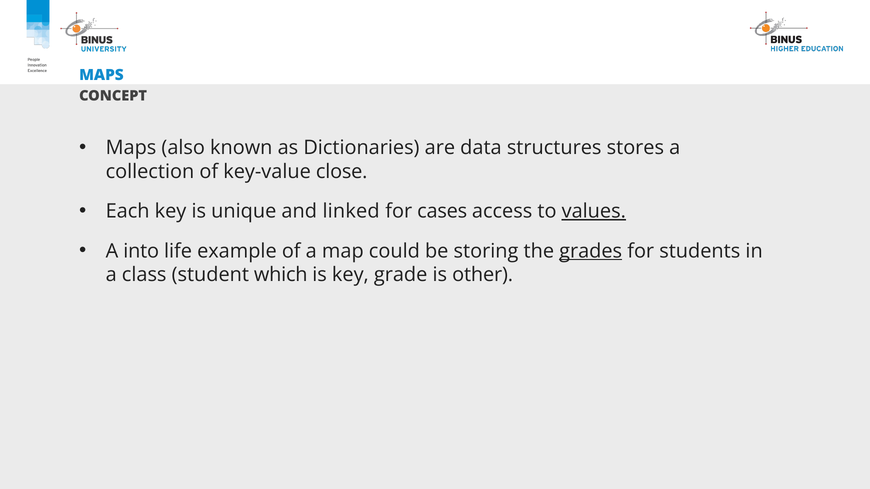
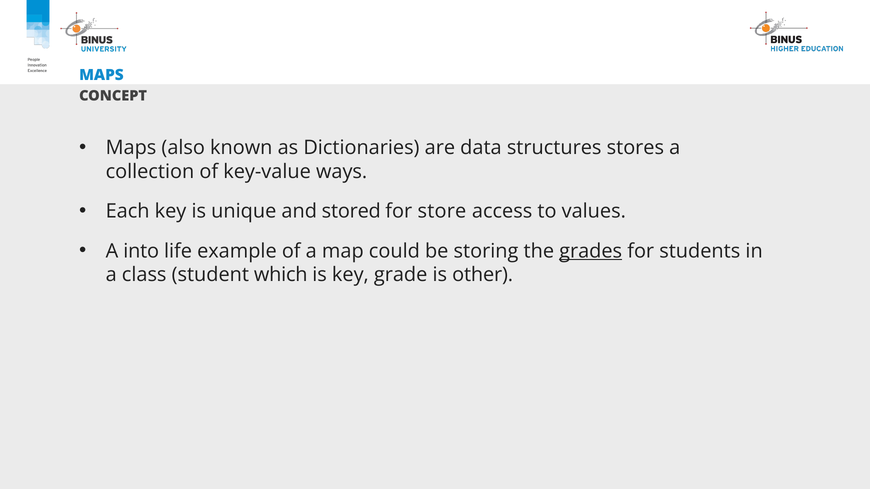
close: close -> ways (342, 172)
linked: linked -> stored (351, 211)
cases: cases -> store (442, 211)
values underline: present -> none (594, 211)
